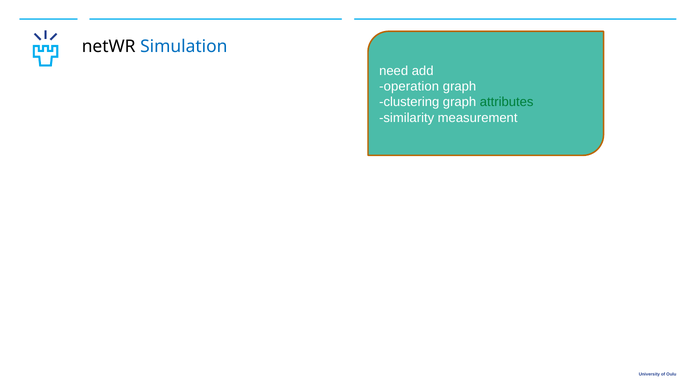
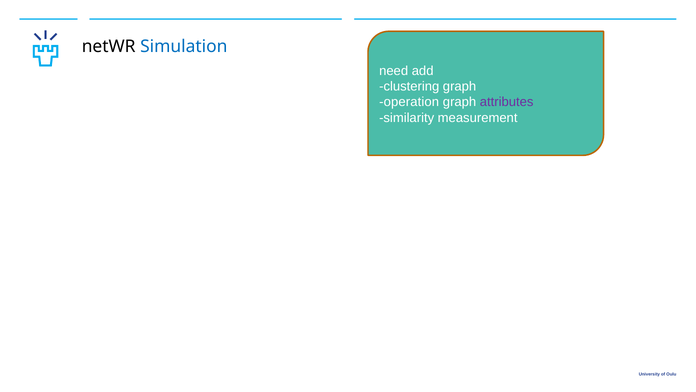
operation: operation -> clustering (409, 86)
clustering: clustering -> operation (409, 102)
attributes colour: green -> purple (507, 102)
